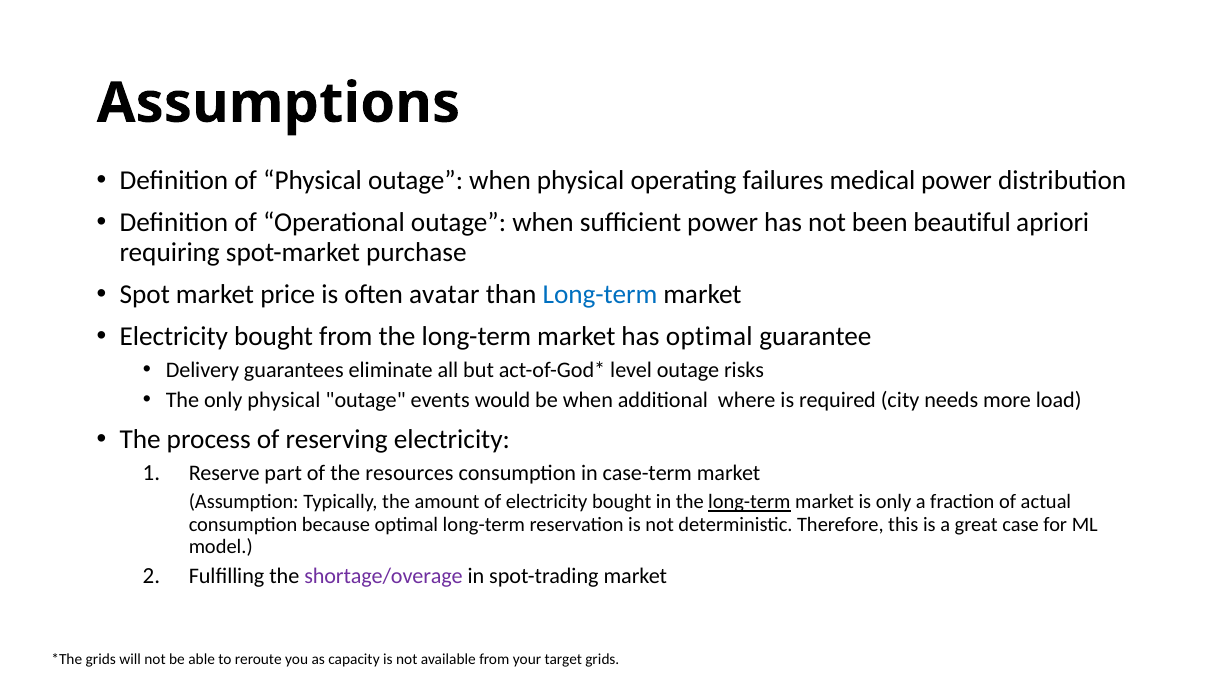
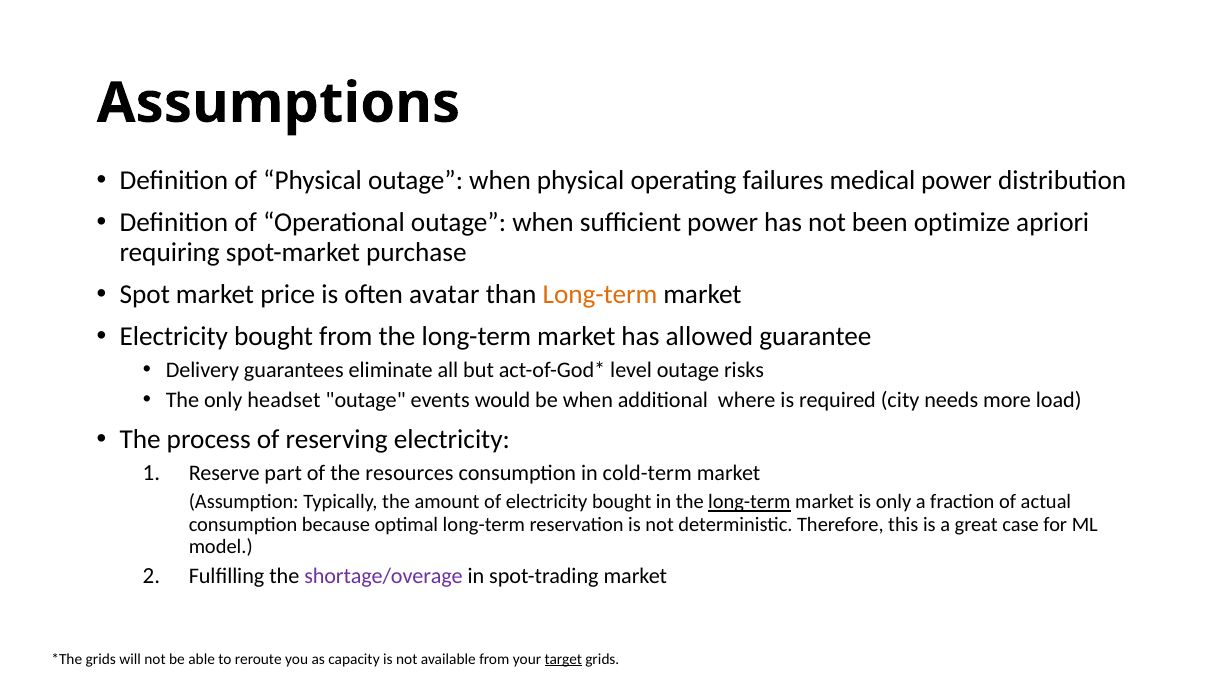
beautiful: beautiful -> optimize (962, 223)
Long-term colour: blue -> orange (600, 294)
has optimal: optimal -> allowed (709, 336)
only physical: physical -> headset (284, 400)
case-term: case-term -> cold-term (647, 473)
target underline: none -> present (563, 659)
